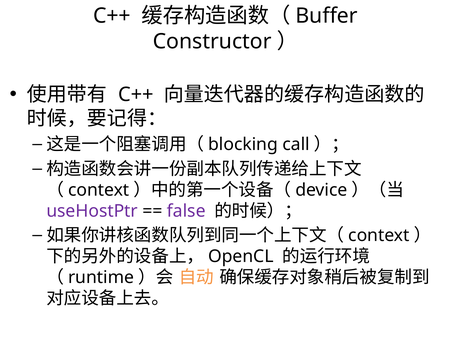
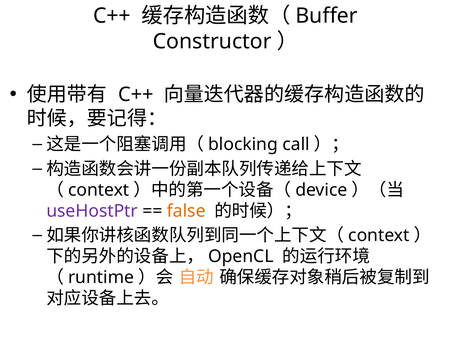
false colour: purple -> orange (186, 211)
